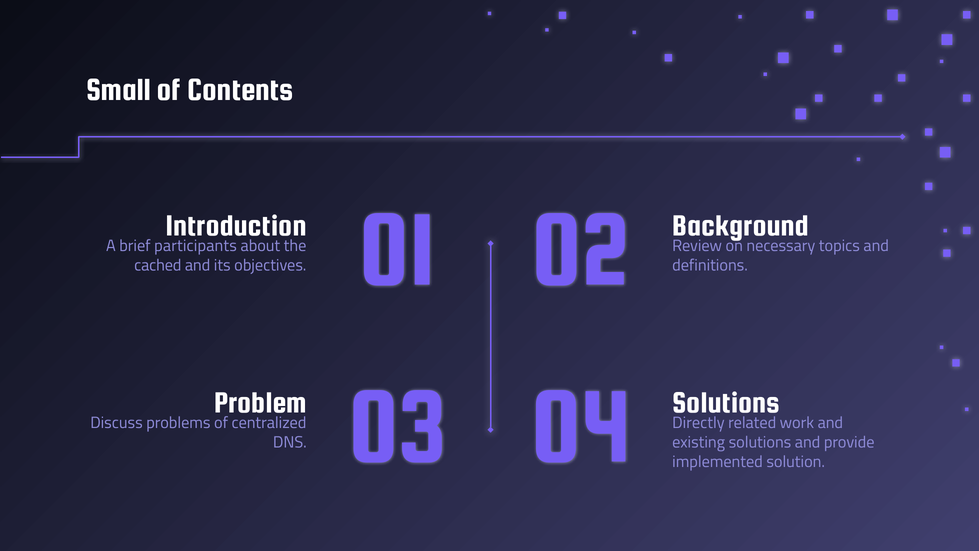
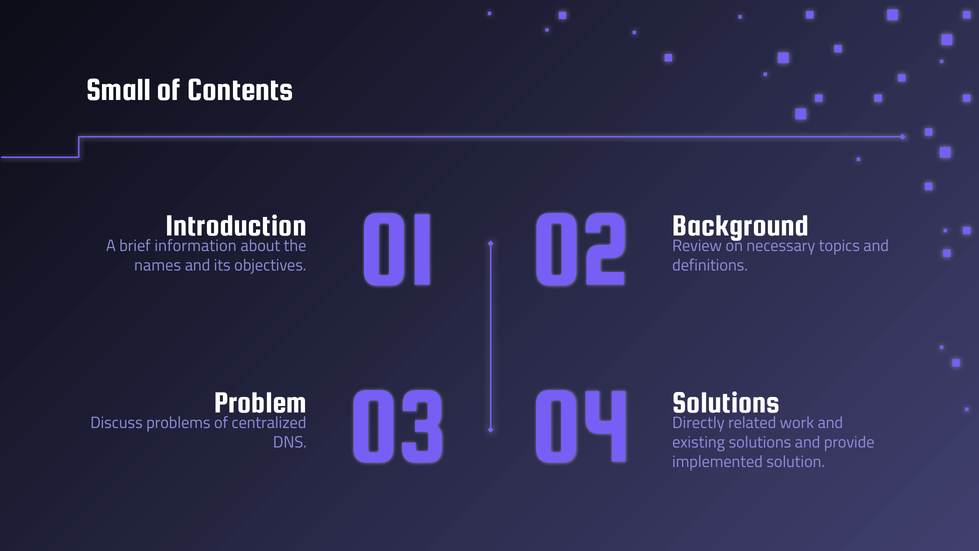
participants: participants -> information (196, 246)
cached: cached -> names (158, 265)
